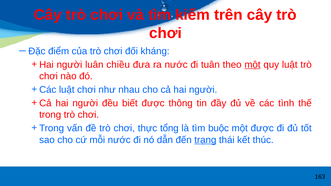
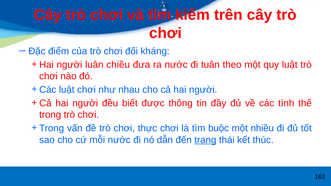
một underline: present -> none (252, 65)
thực tổng: tổng -> chơi (169, 128)
một được: được -> nhiều (262, 128)
